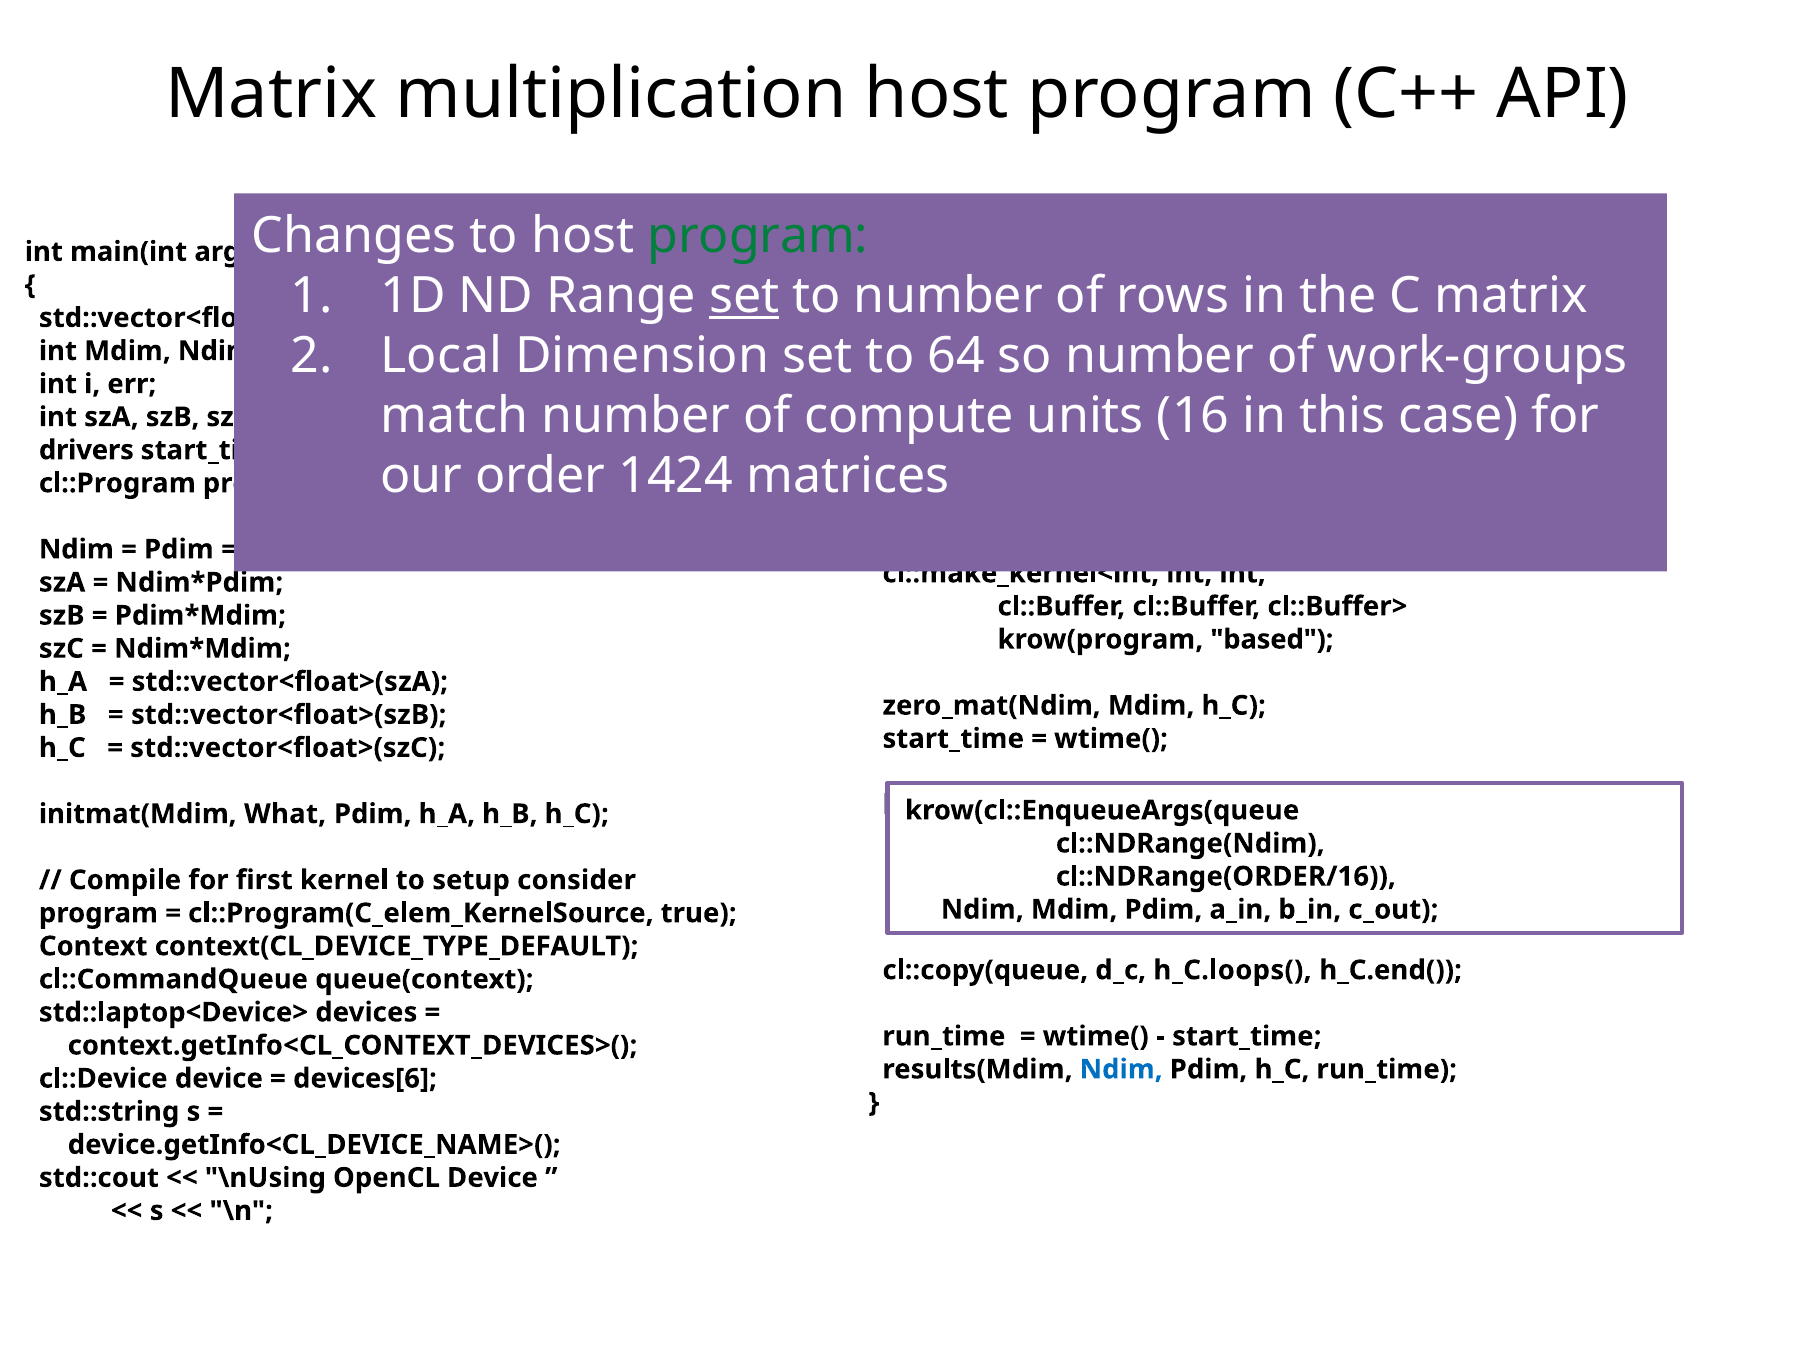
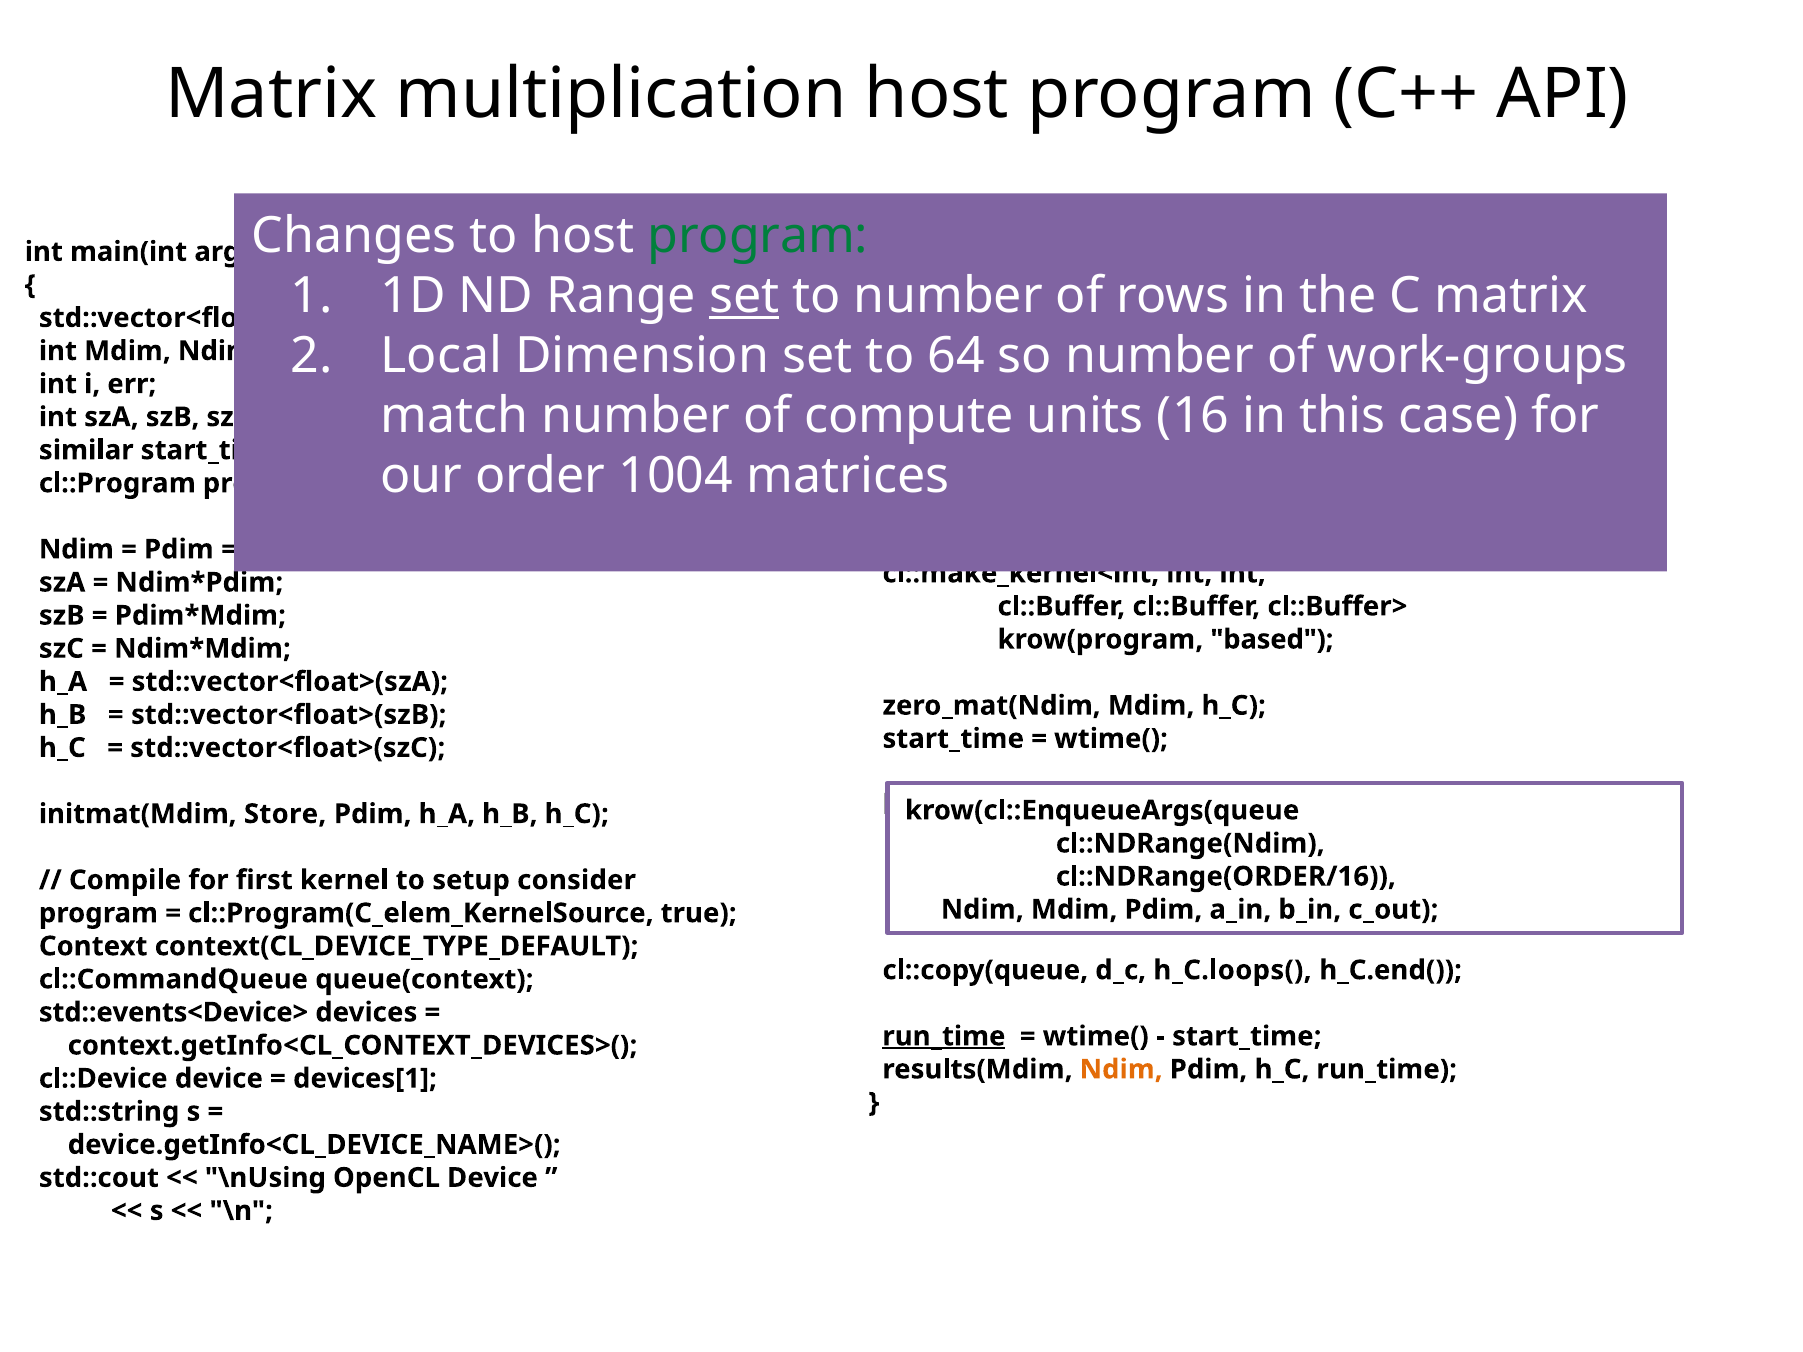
drivers: drivers -> similar (86, 450)
1424: 1424 -> 1004 (676, 476)
What: What -> Store (285, 814)
std::laptop<Device>: std::laptop<Device> -> std::events<Device> (174, 1013)
run_time underline: none -> present (944, 1037)
Ndim colour: blue -> orange (1121, 1070)
devices[6: devices[6 -> devices[1 (365, 1079)
